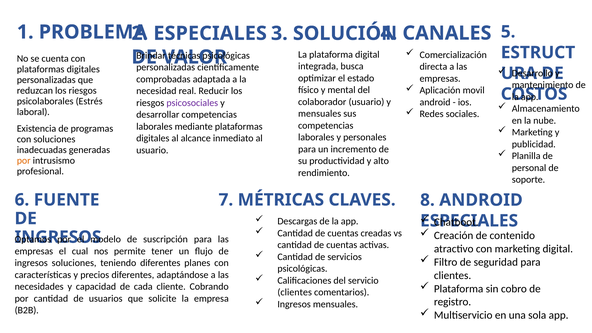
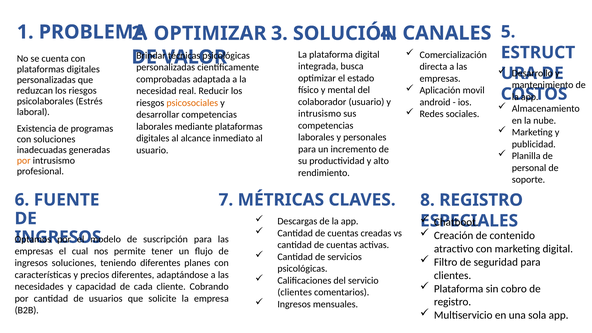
ESPECIALES: ESPECIALES -> OPTIMIZAR (210, 33)
psicosociales colour: purple -> orange (192, 103)
mensuales: mensuales -> intrusismo (320, 114)
8 ANDROID: ANDROID -> REGISTRO (481, 200)
